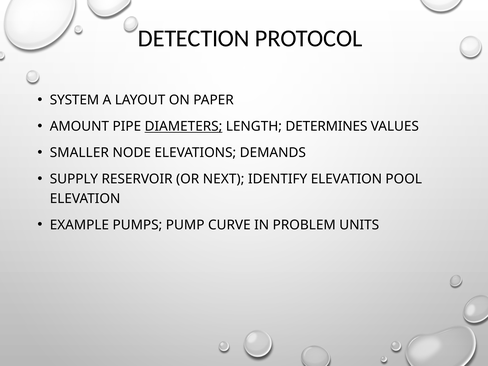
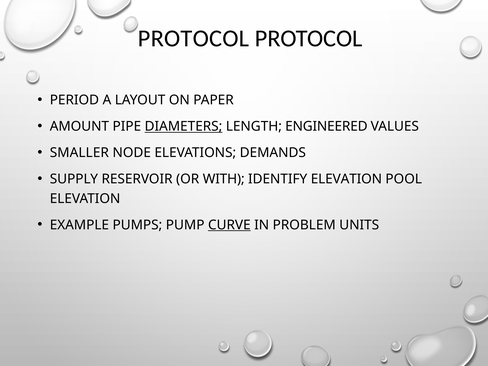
DETECTION: DETECTION -> PROTOCOL (194, 38)
SYSTEM: SYSTEM -> PERIOD (74, 100)
DETERMINES: DETERMINES -> ENGINEERED (326, 126)
NEXT: NEXT -> WITH (224, 179)
CURVE underline: none -> present (229, 225)
